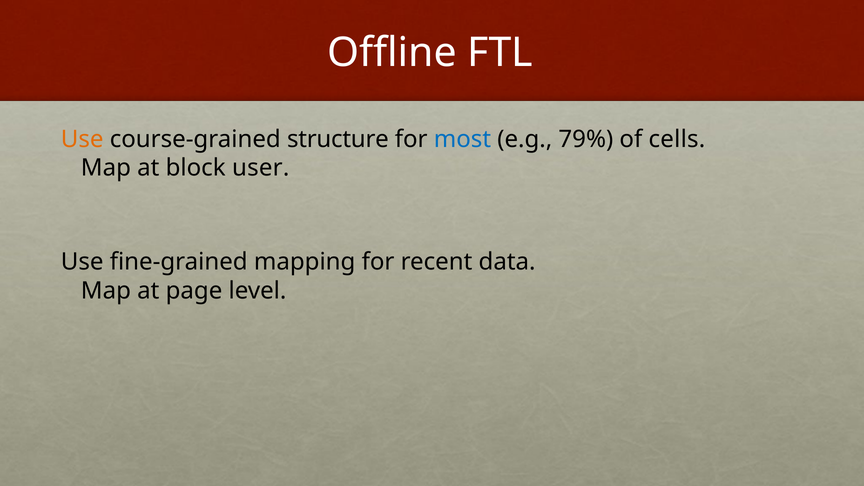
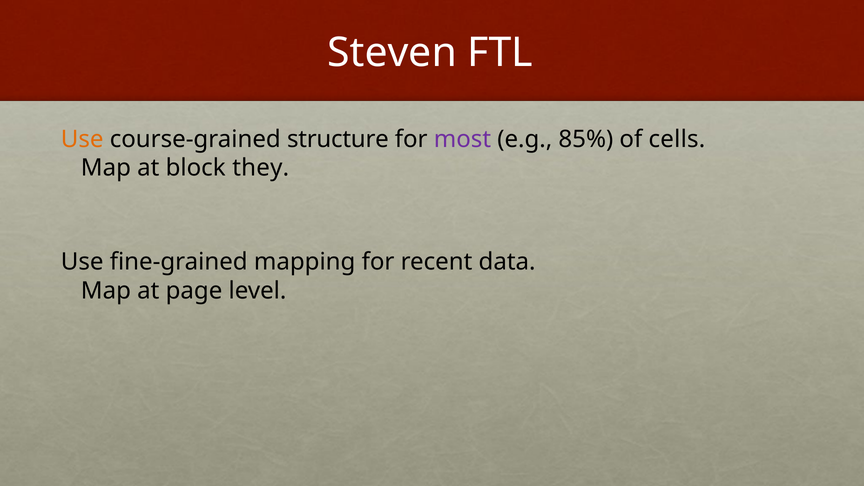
Offline: Offline -> Steven (392, 53)
most colour: blue -> purple (462, 139)
79%: 79% -> 85% (586, 139)
user: user -> they (261, 168)
